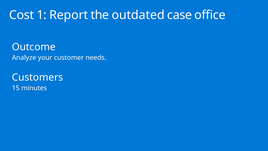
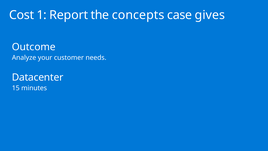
outdated: outdated -> concepts (138, 15)
office: office -> gives (210, 15)
Customers: Customers -> Datacenter (38, 77)
